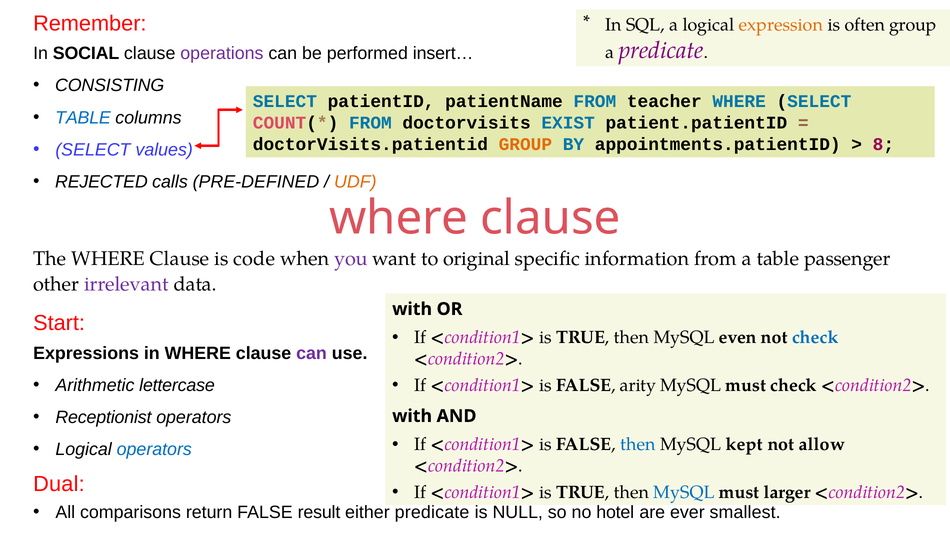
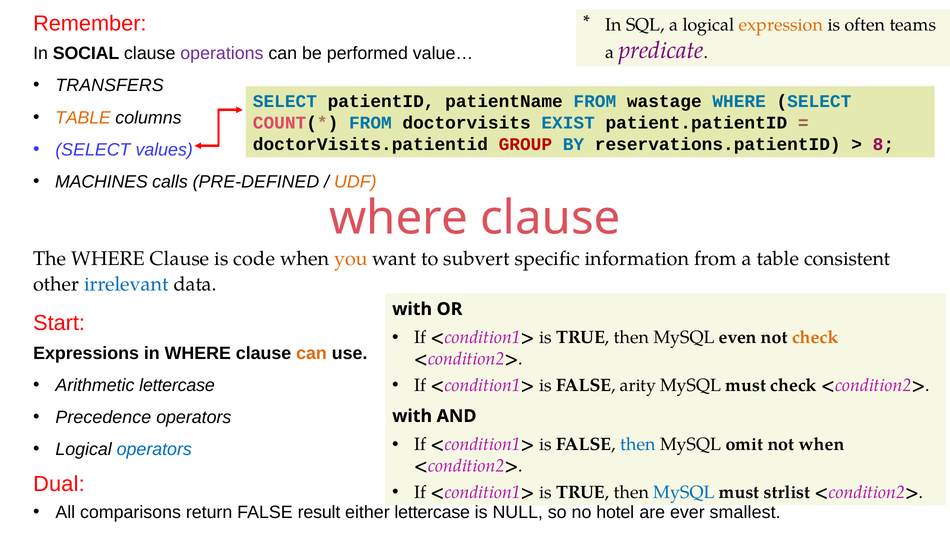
often group: group -> teams (913, 25)
insert…: insert… -> value… (443, 53)
CONSISTING: CONSISTING -> TRANSFERS (110, 85)
teacher: teacher -> wastage (664, 101)
TABLE colour: blue -> orange (83, 118)
GROUP colour: orange -> red (525, 144)
appointments.patientID: appointments.patientID -> reservations.patientID (718, 144)
REJECTED: REJECTED -> MACHINES (101, 182)
you colour: purple -> orange (351, 258)
original: original -> subvert (477, 258)
passenger: passenger -> consistent (847, 258)
irrelevant colour: purple -> blue (126, 284)
check colour: blue -> orange (815, 337)
can colour: purple -> orange (312, 353)
Receptionist: Receptionist -> Precedence (103, 417)
kept: kept -> omit (744, 444)
not allow: allow -> when (822, 444)
larger: larger -> strlist (787, 492)
either predicate: predicate -> lettercase (432, 512)
